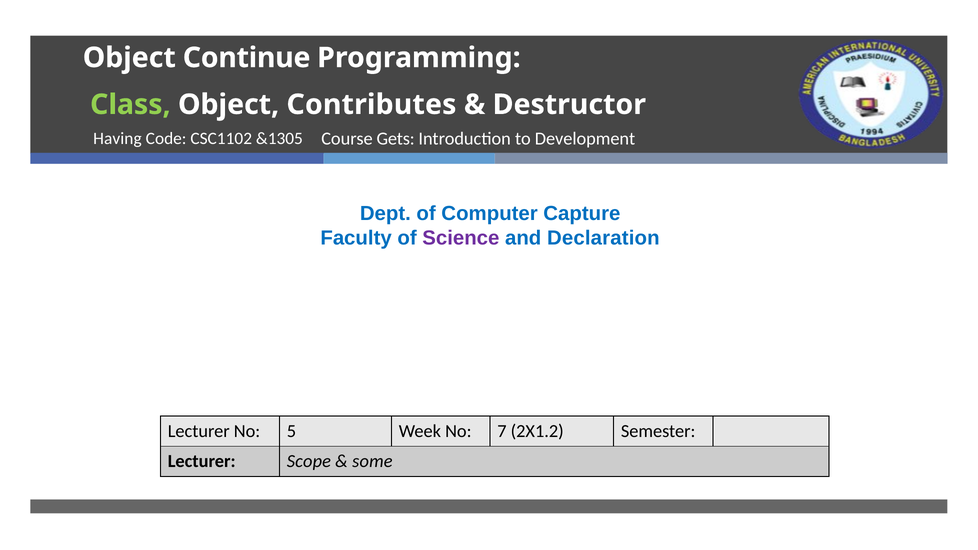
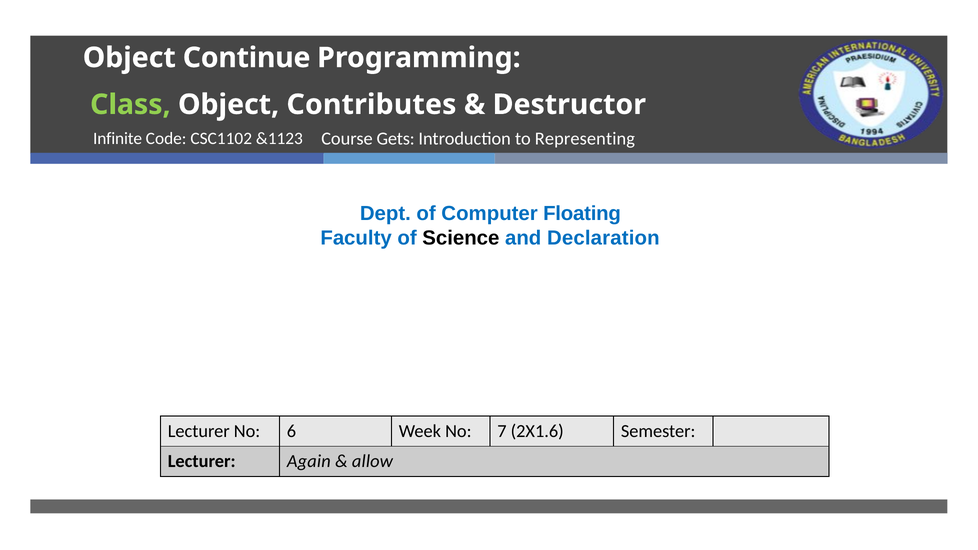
Development: Development -> Representing (585, 139)
Having: Having -> Infinite (118, 139)
&1305: &1305 -> &1123 (279, 139)
Capture: Capture -> Floating (582, 214)
Science colour: purple -> black (461, 238)
5: 5 -> 6 (291, 431)
2X1.2: 2X1.2 -> 2X1.6 (537, 431)
Scope: Scope -> Again (309, 461)
some: some -> allow (372, 461)
